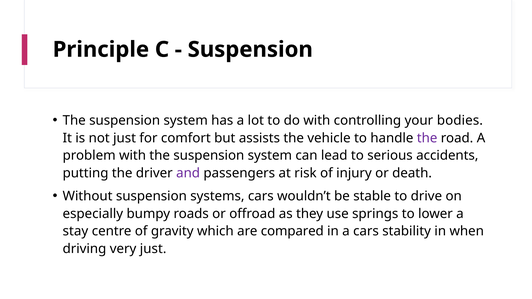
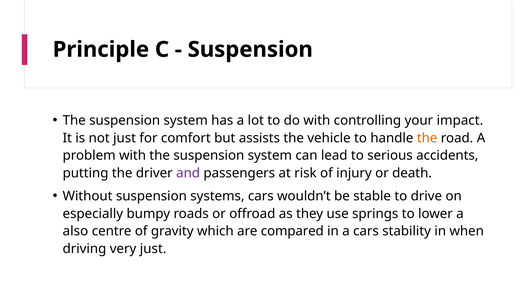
bodies: bodies -> impact (460, 121)
the colour: purple -> orange (427, 138)
stay: stay -> also (75, 231)
